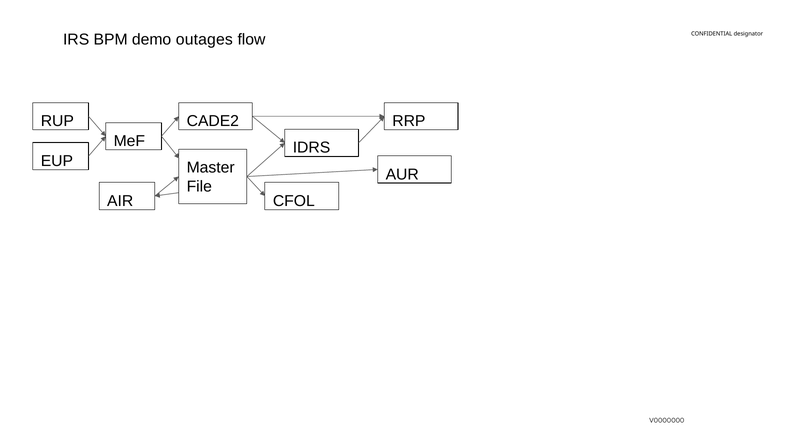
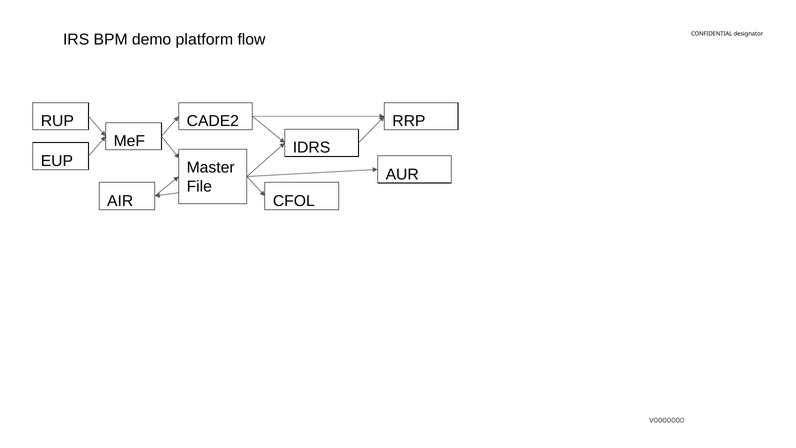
outages: outages -> platform (204, 40)
